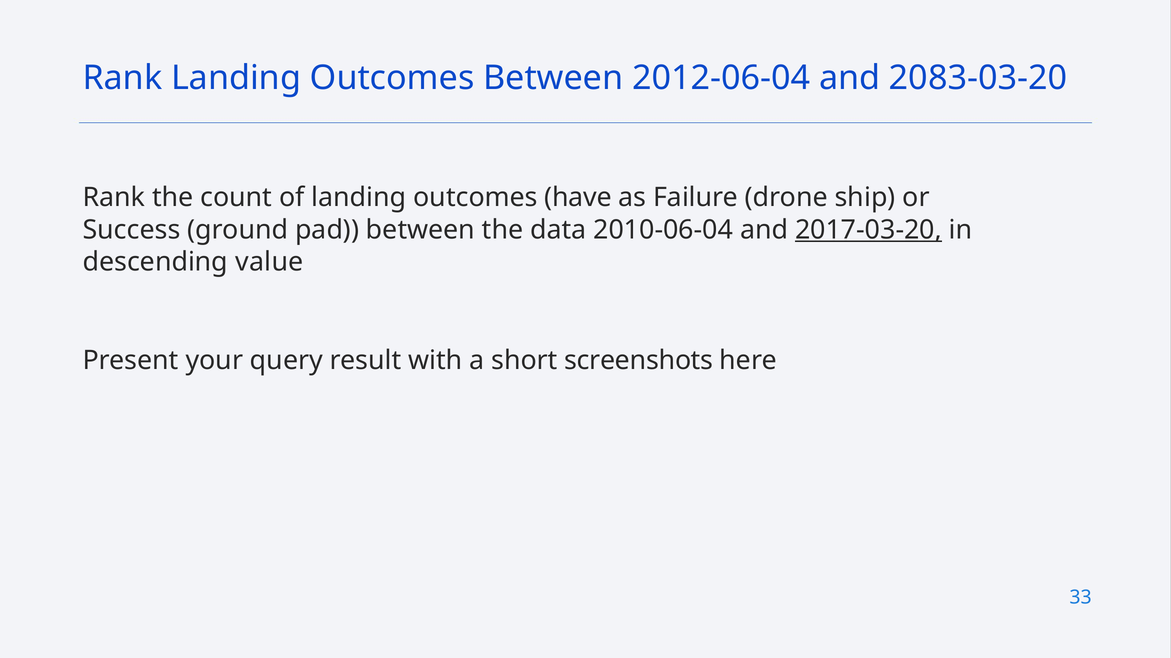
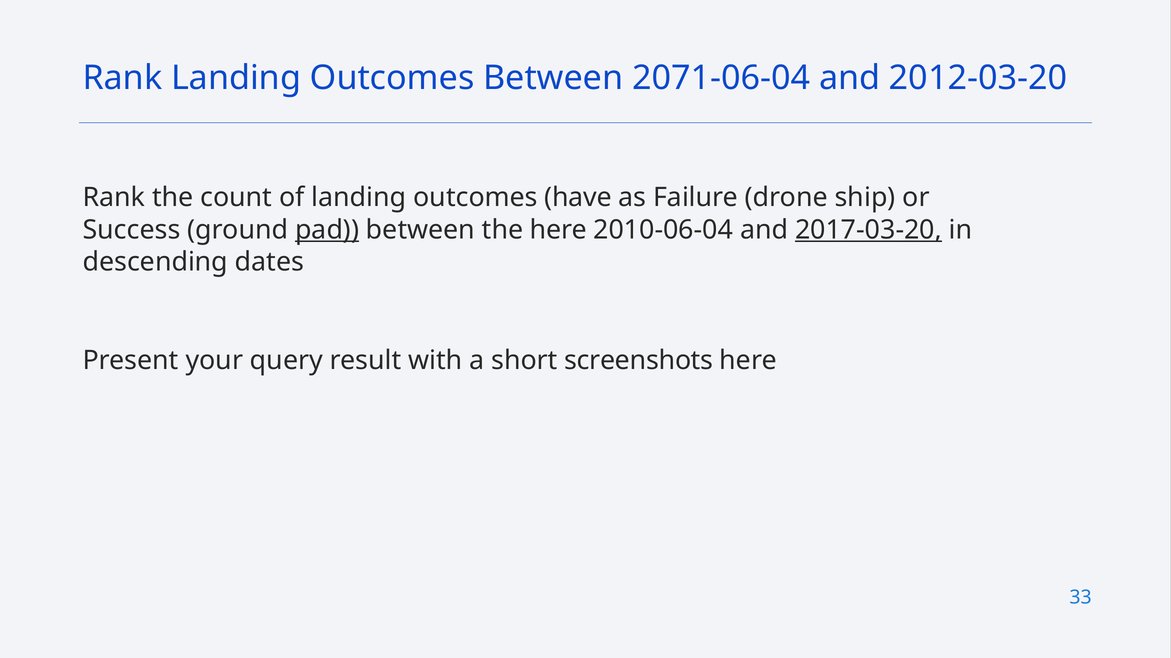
2012-06-04: 2012-06-04 -> 2071-06-04 (721, 78)
2083-03-20: 2083-03-20 -> 2012-03-20 (978, 78)
pad underline: none -> present (327, 230)
the data: data -> here (558, 230)
value: value -> dates (270, 262)
